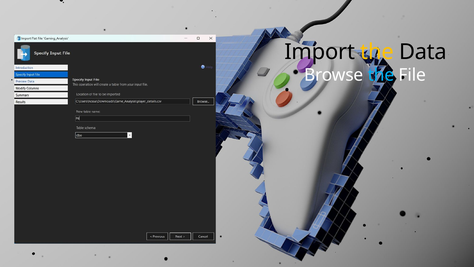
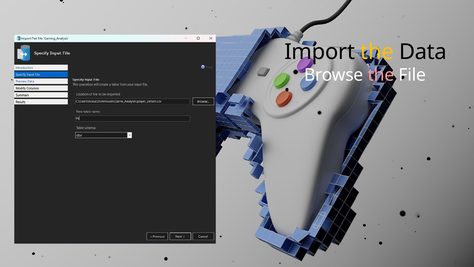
the colour: light blue -> pink (381, 75)
